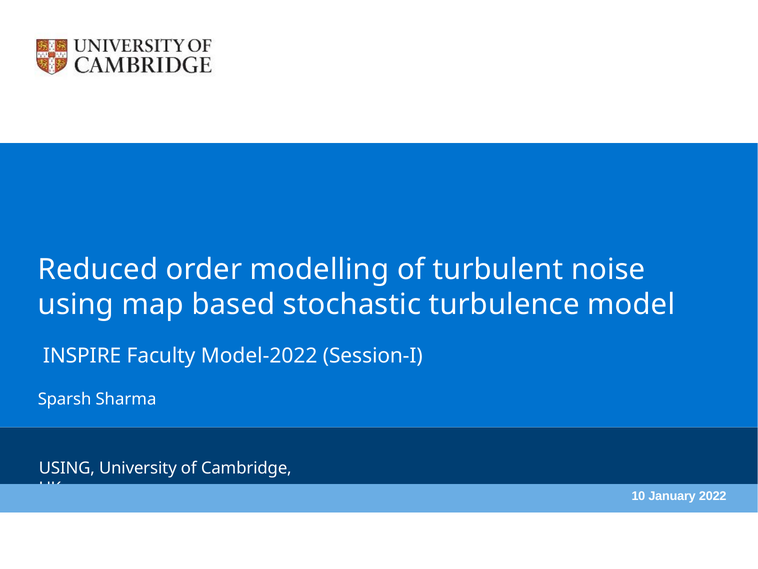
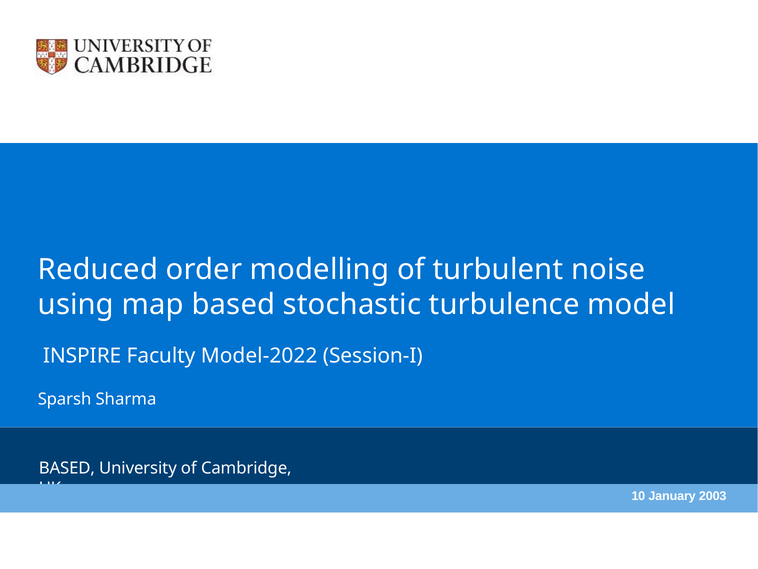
USING: USING -> BASED (67, 468)
2022: 2022 -> 2003 (713, 496)
